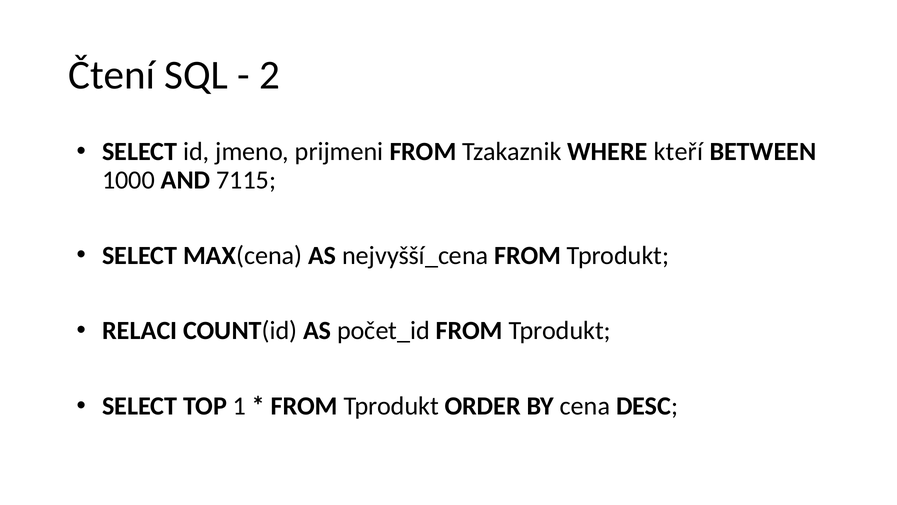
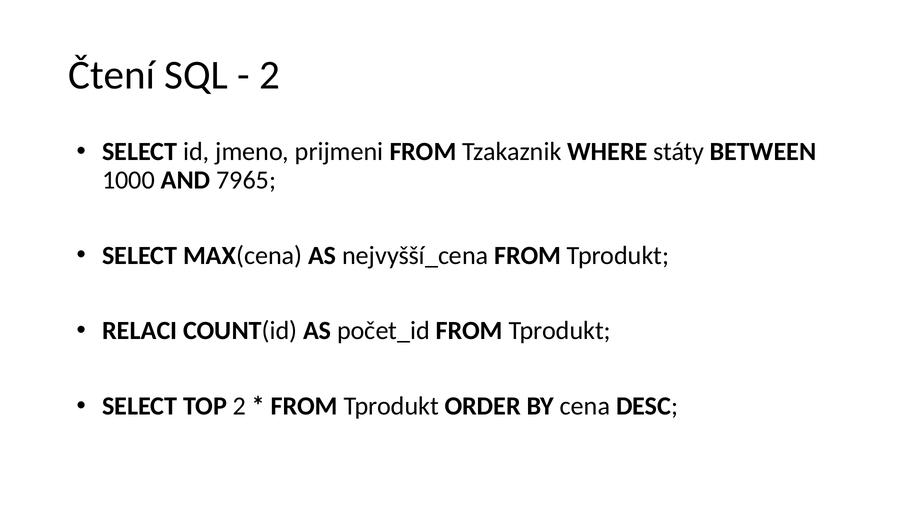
kteří: kteří -> státy (679, 152)
7115: 7115 -> 7965 (246, 180)
TOP 1: 1 -> 2 (239, 406)
